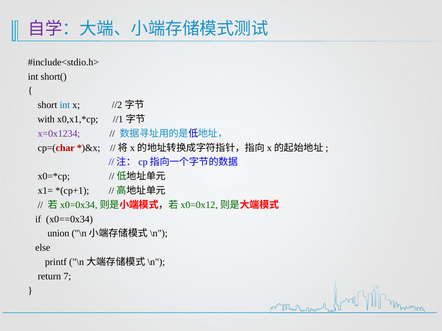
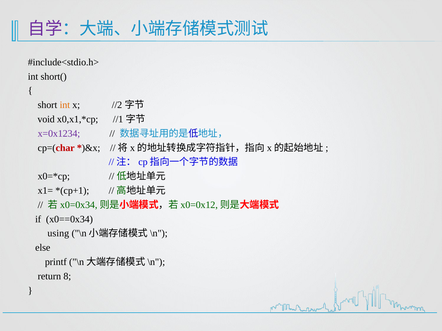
int colour: blue -> orange (65, 105)
with: with -> void (46, 119)
union: union -> using (58, 234)
7: 7 -> 8 (67, 277)
